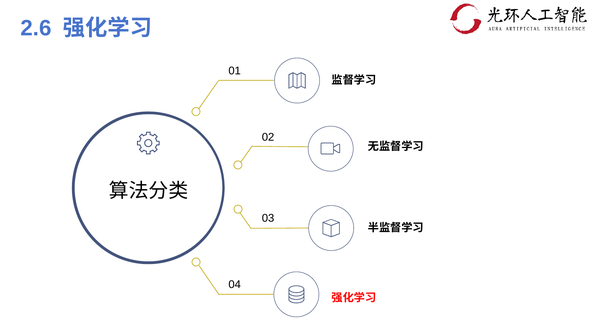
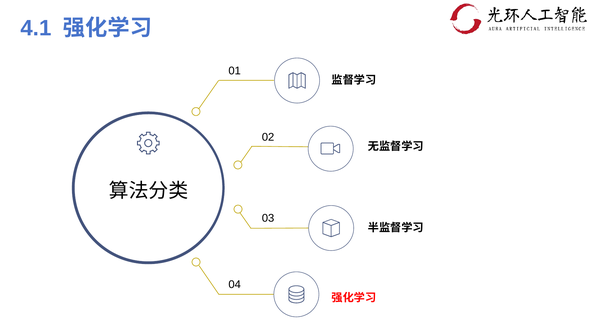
2.6: 2.6 -> 4.1 (36, 28)
